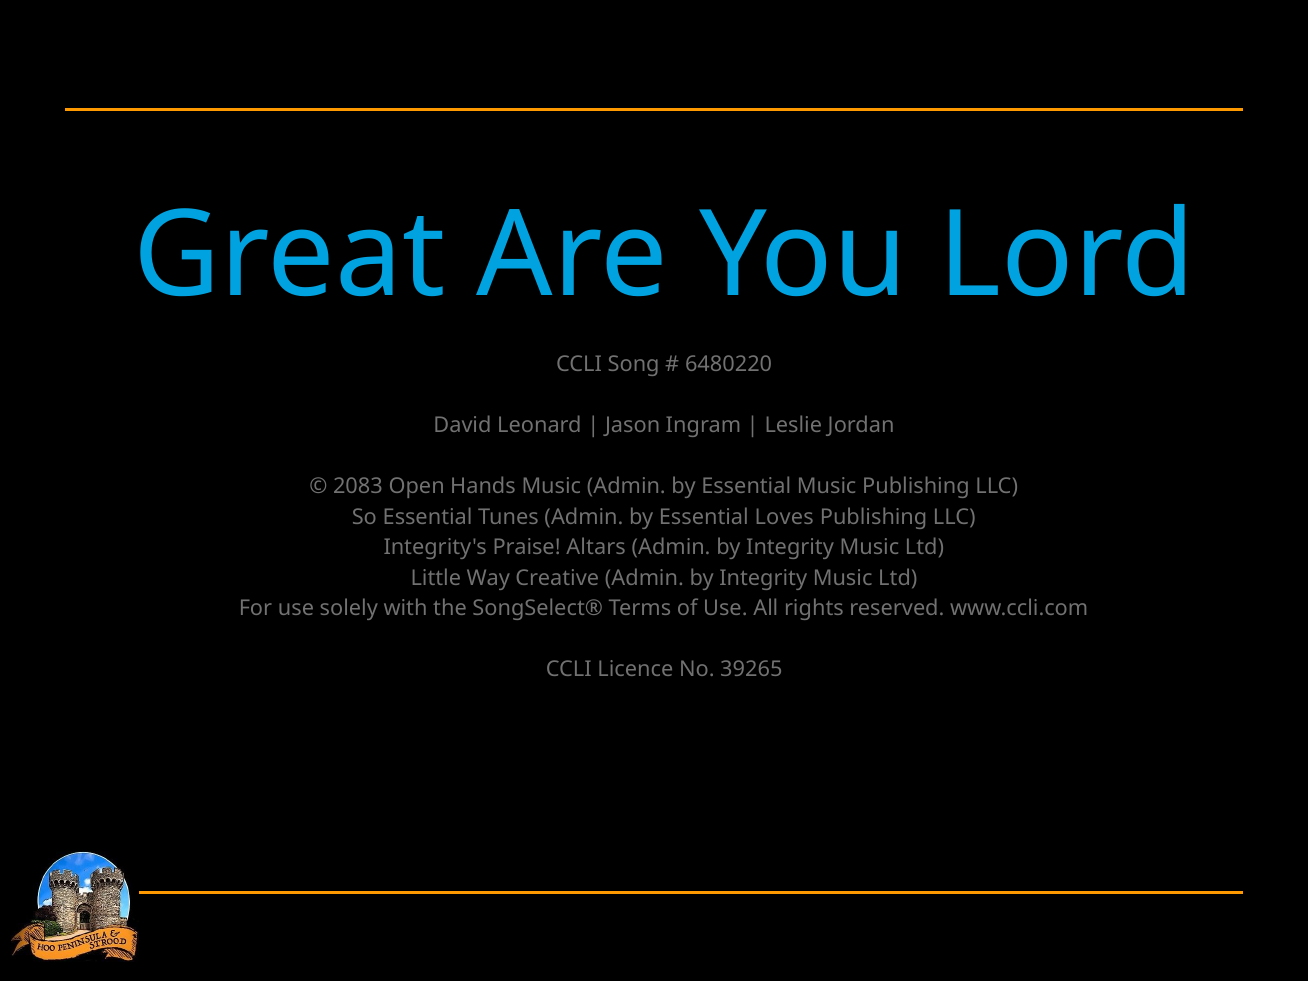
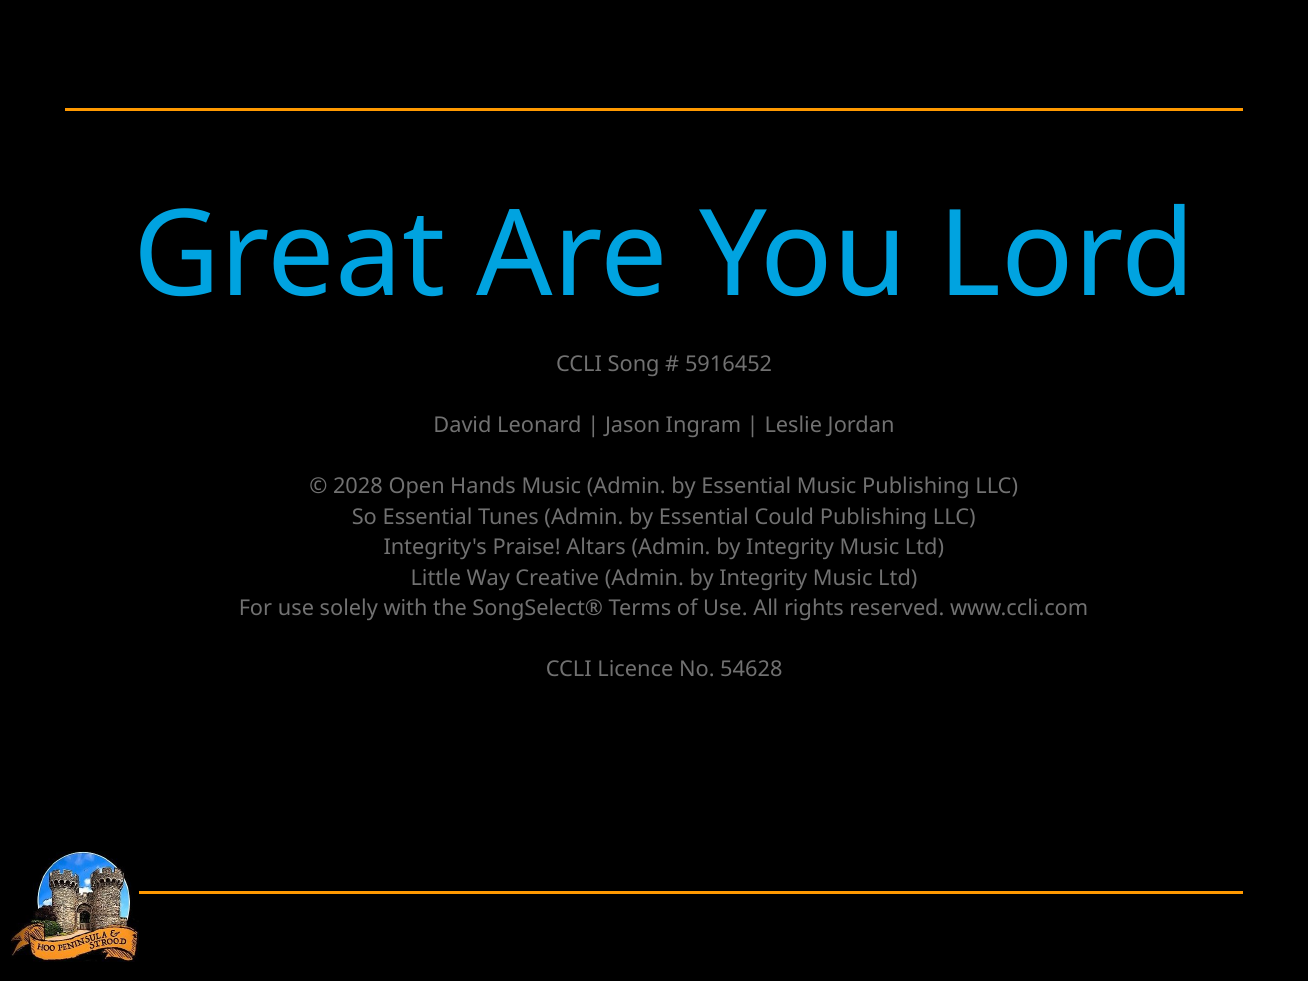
6480220: 6480220 -> 5916452 (729, 364)
2083: 2083 -> 2028 (358, 486)
Loves: Loves -> Could (784, 517)
39265: 39265 -> 54628 (751, 670)
